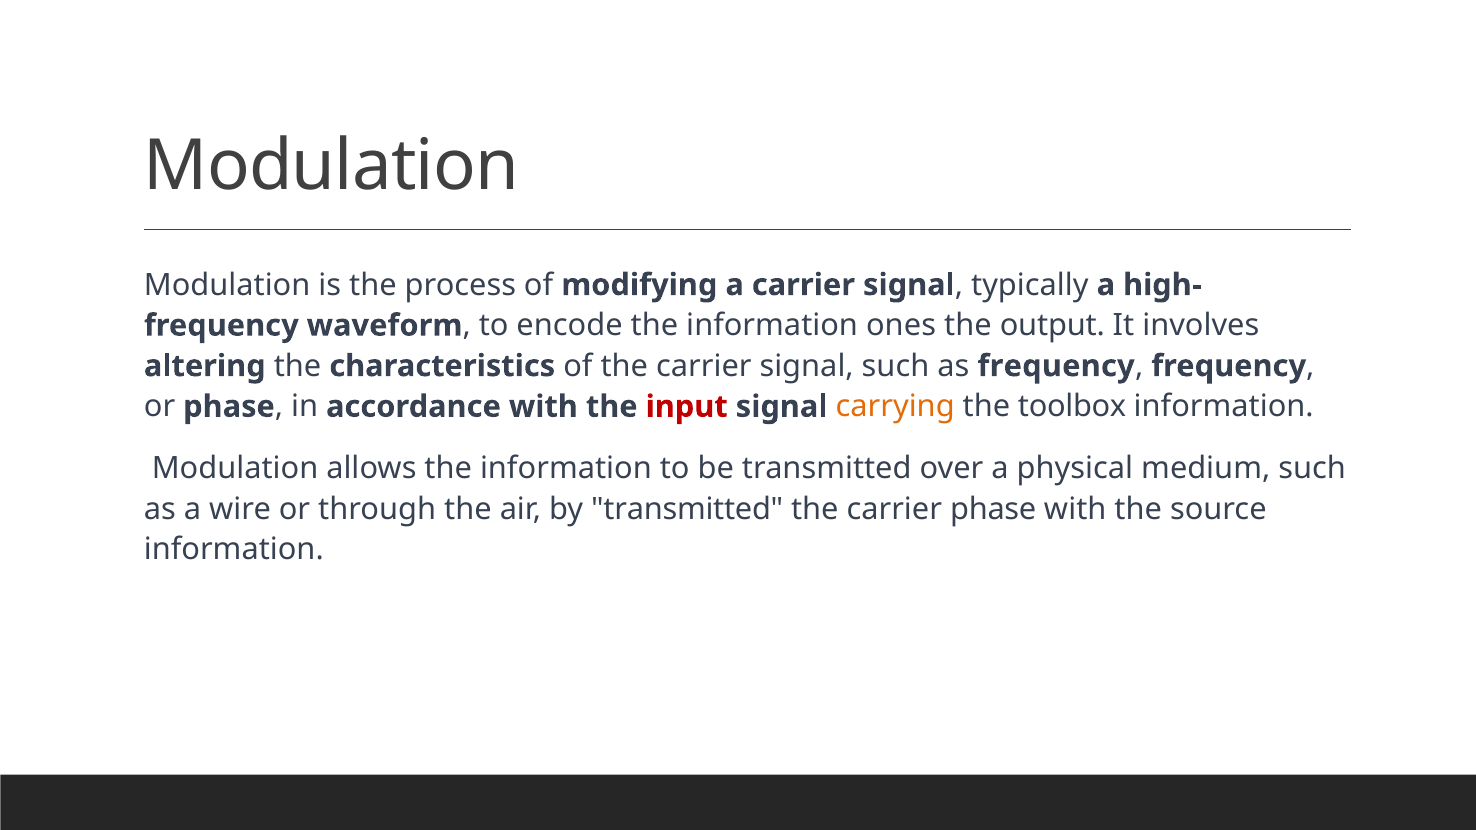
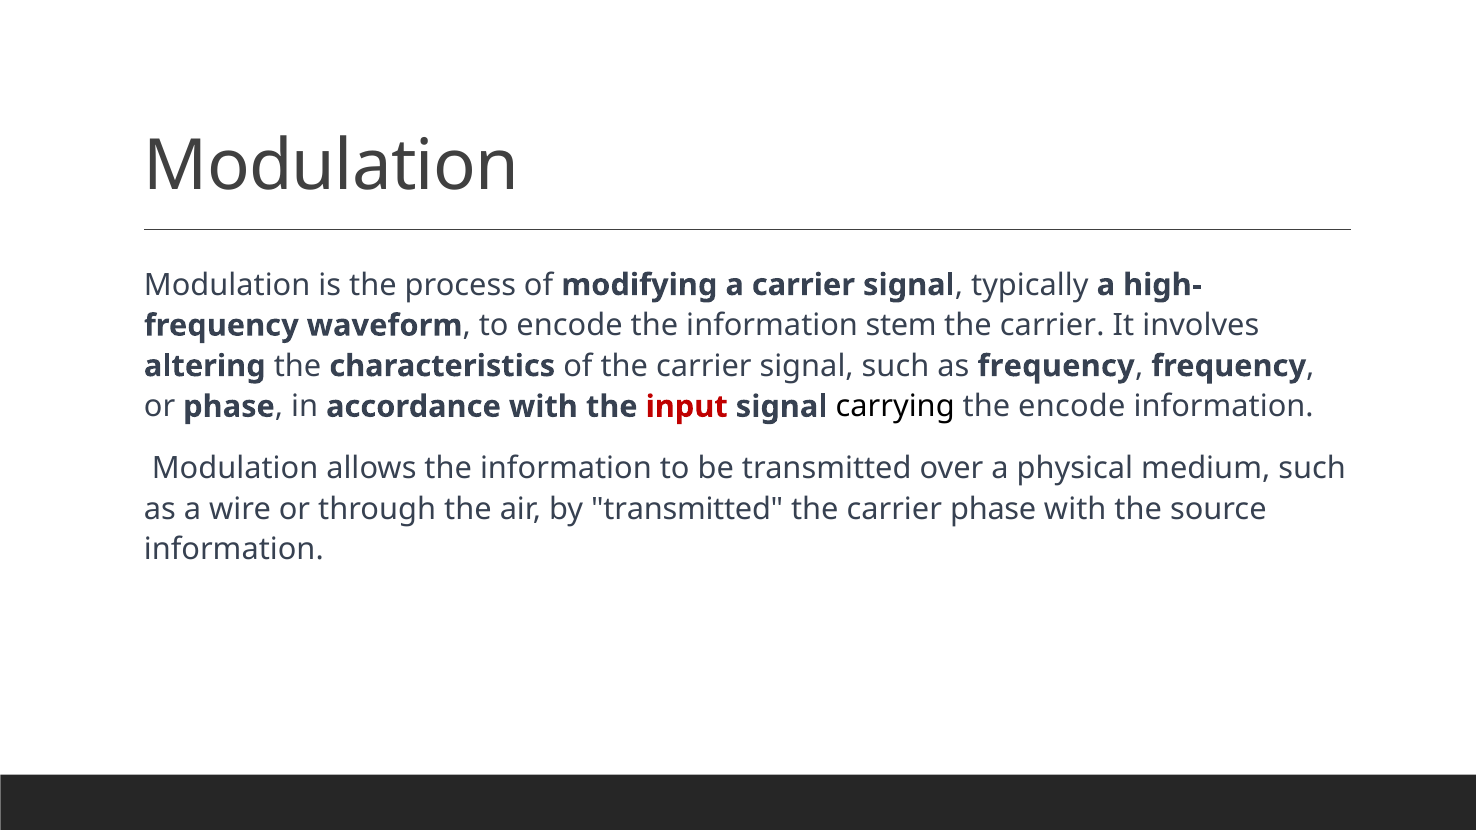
ones: ones -> stem (901, 326)
output: output -> carrier (1052, 326)
carrying colour: orange -> black (895, 407)
the toolbox: toolbox -> encode (1072, 407)
